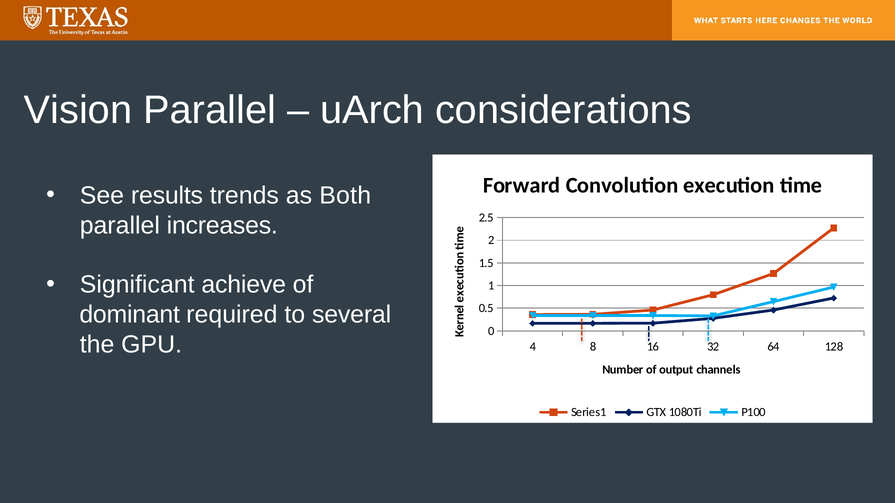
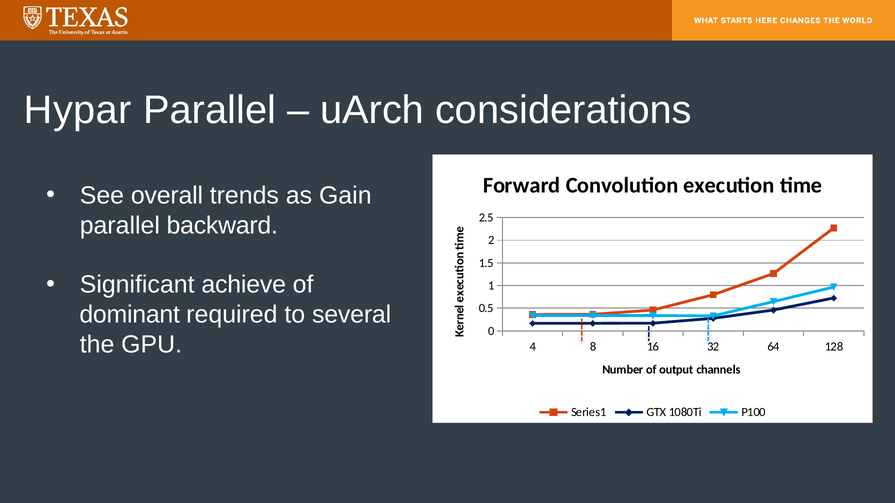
Vision: Vision -> Hypar (78, 110)
results: results -> overall (167, 196)
Both: Both -> Gain (345, 196)
increases: increases -> backward (222, 226)
